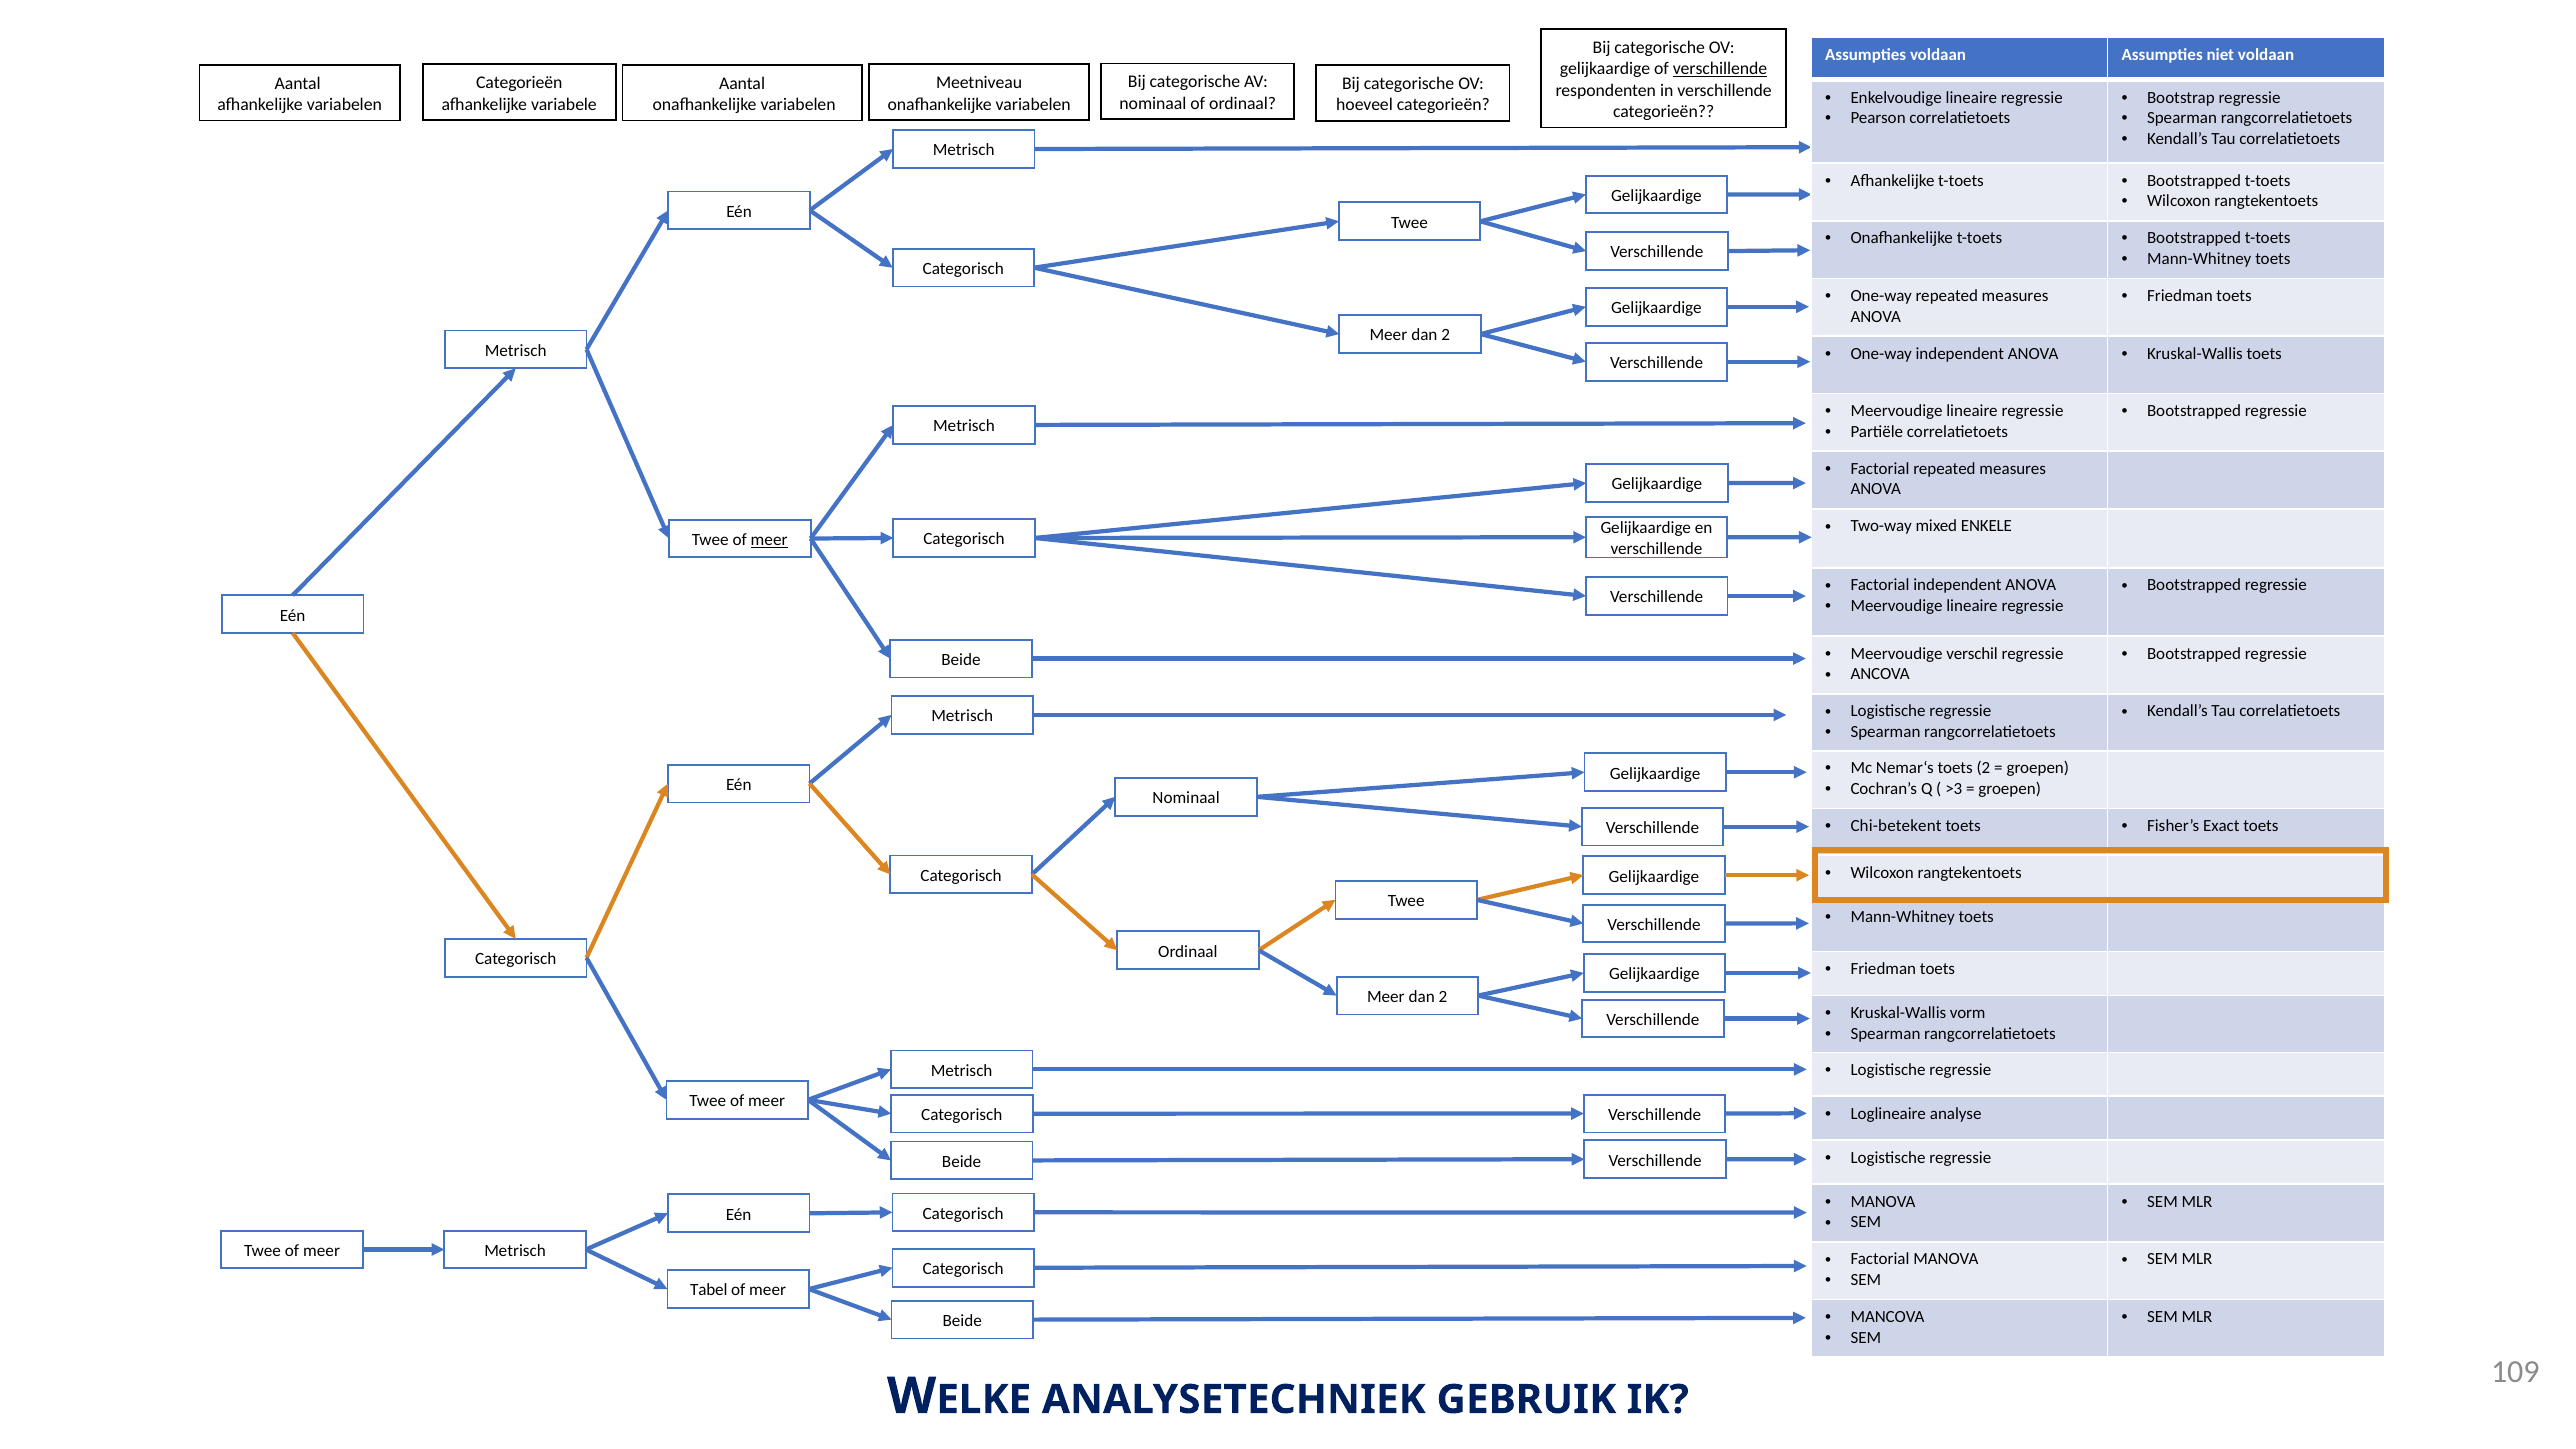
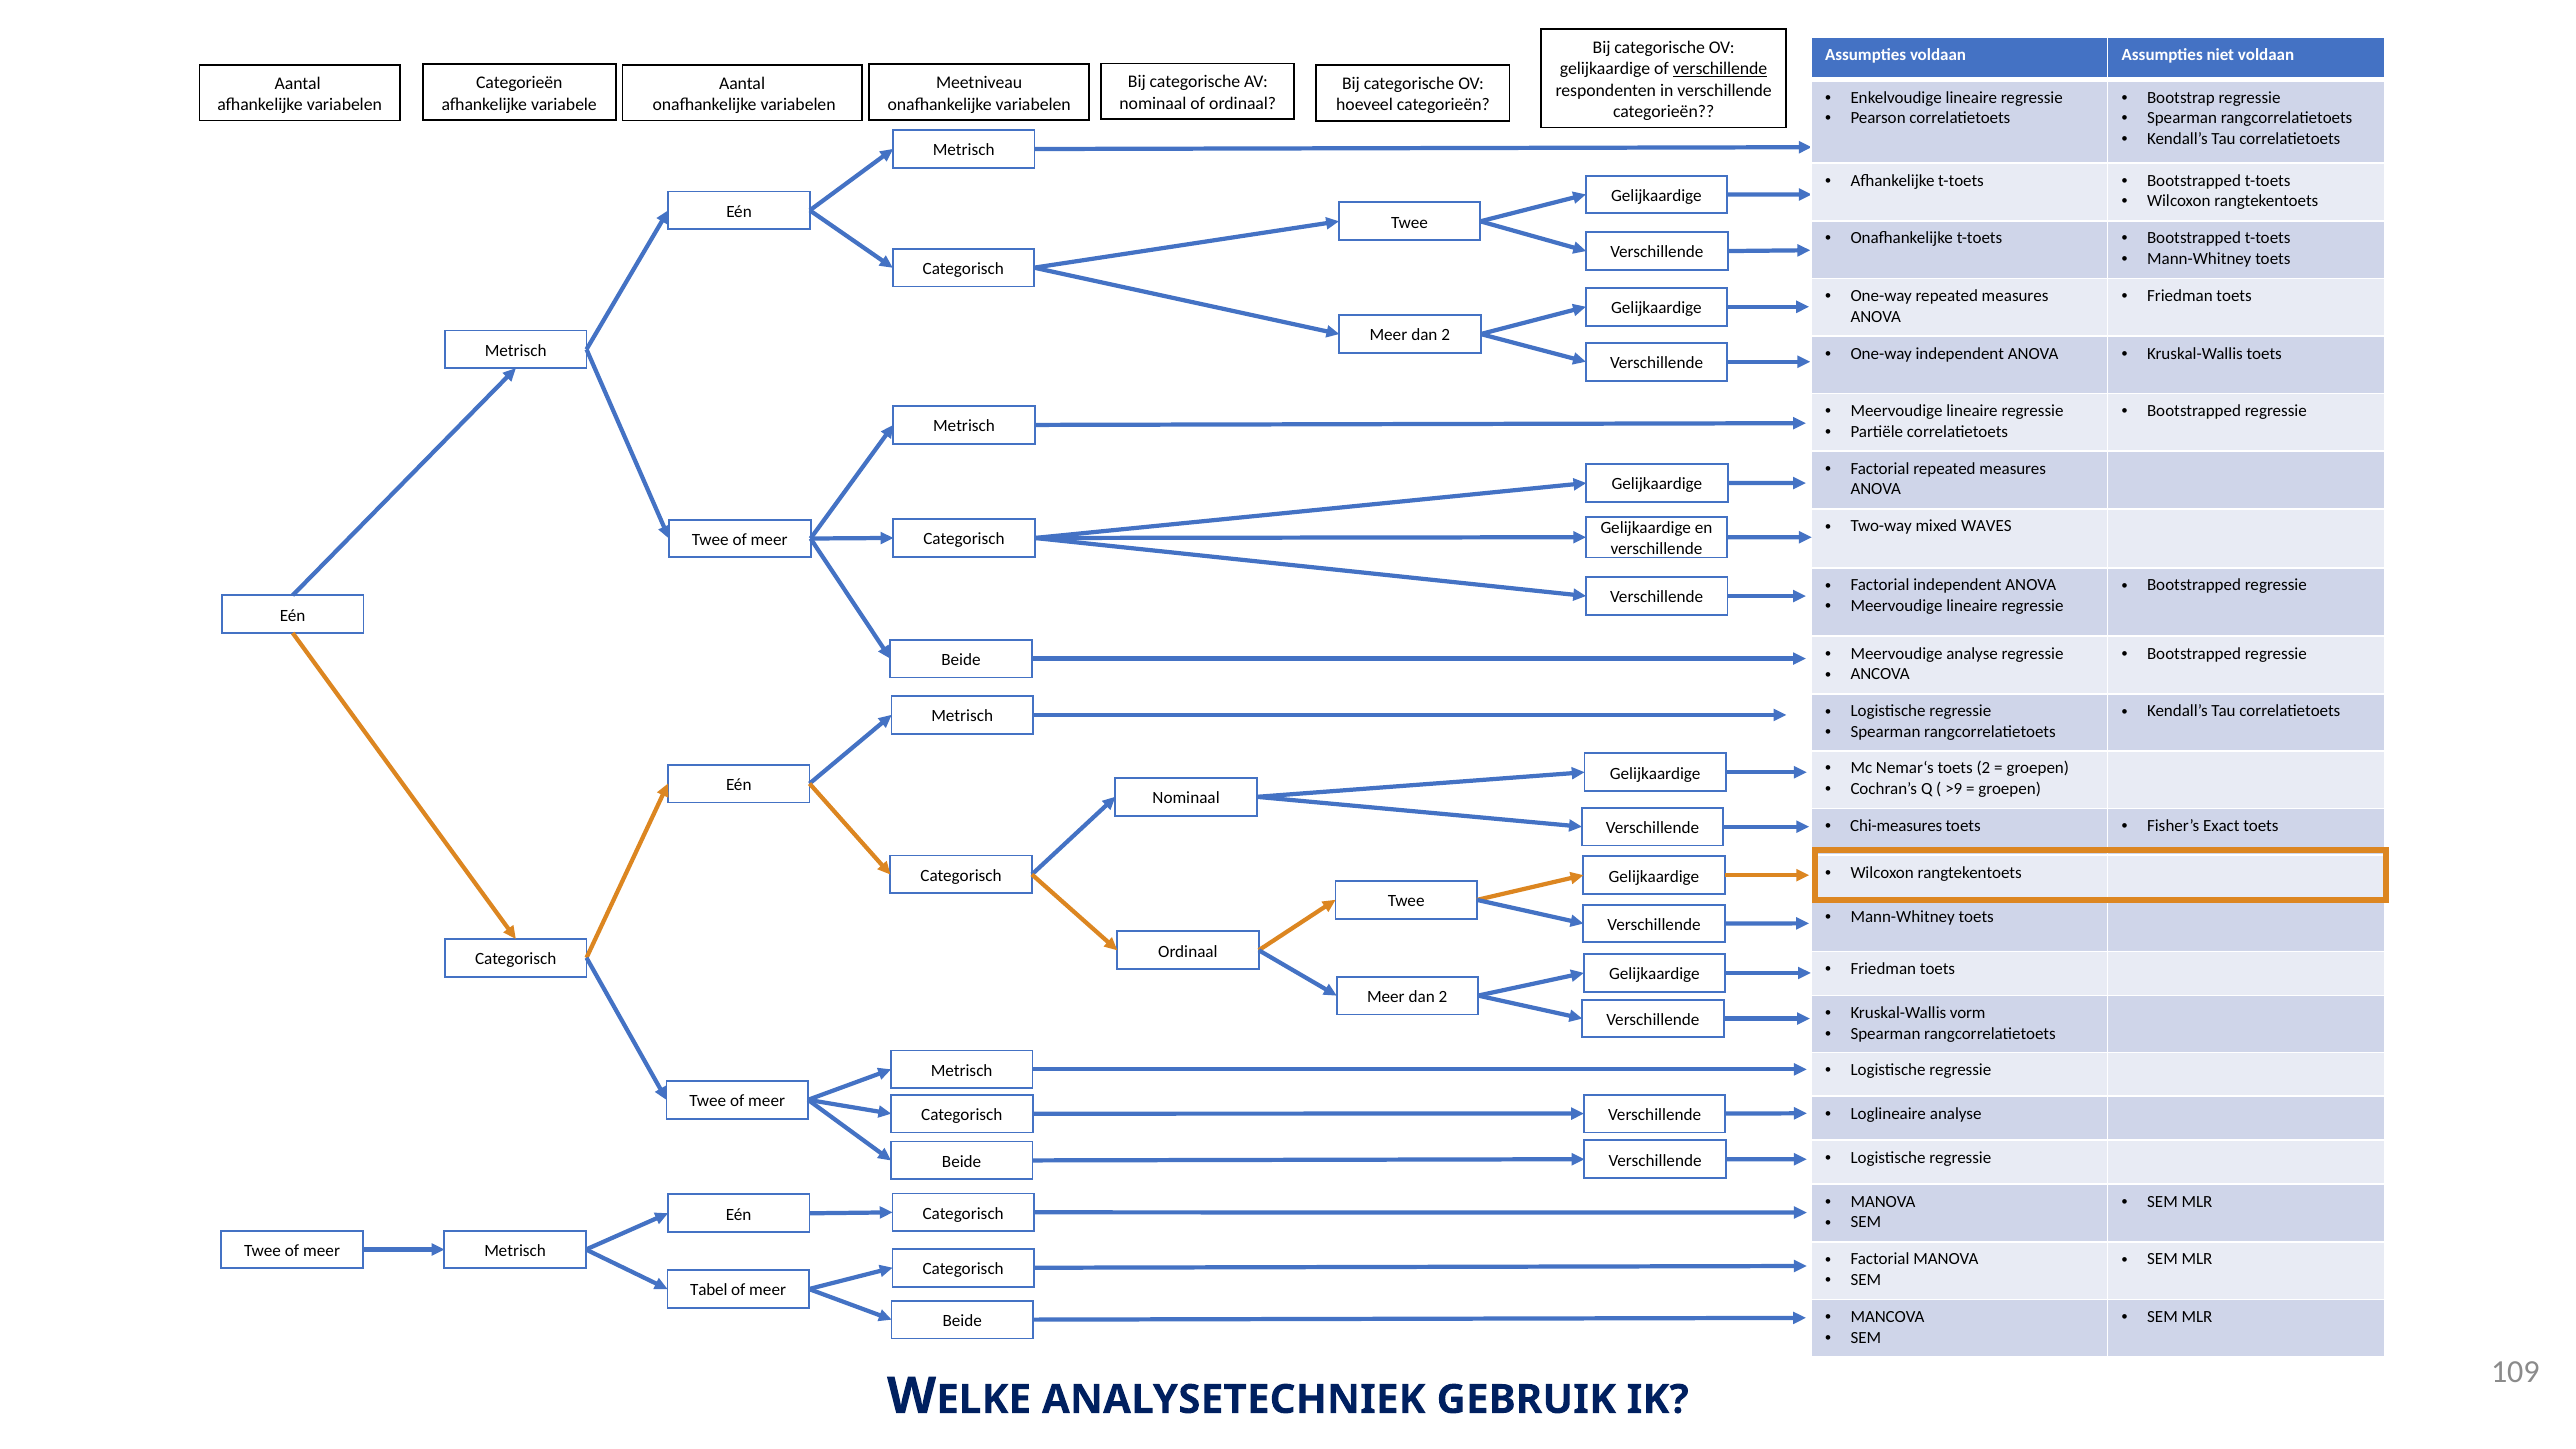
ENKELE: ENKELE -> WAVES (1986, 526)
meer underline: present -> none (769, 540)
Meervoudige verschil: verschil -> analyse (1972, 654)
>3: >3 -> >9 (1954, 789)
Chi-betekent: Chi-betekent -> Chi-measures (1896, 826)
